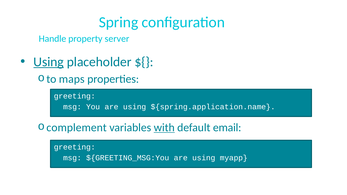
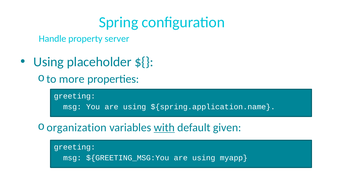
Using underline: present -> none (49, 62)
maps: maps -> more (72, 79)
complement: complement -> organization (77, 128)
email: email -> given (227, 128)
